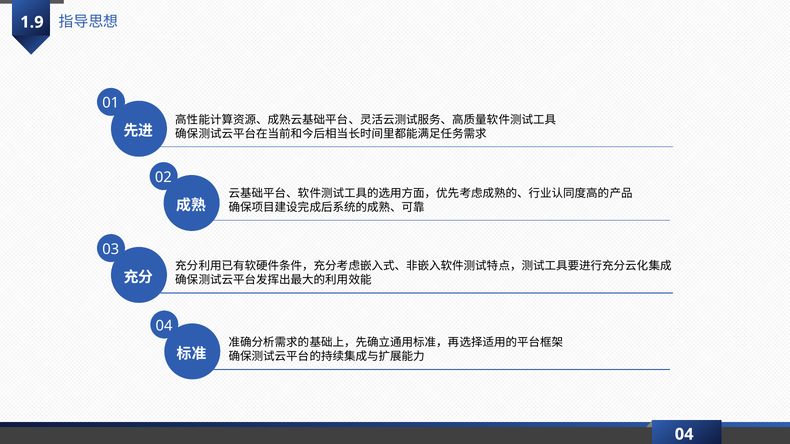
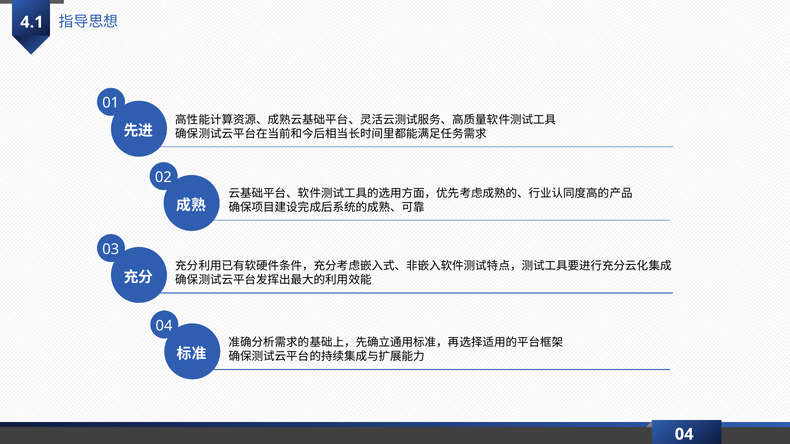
1.9: 1.9 -> 4.1 (32, 22)
